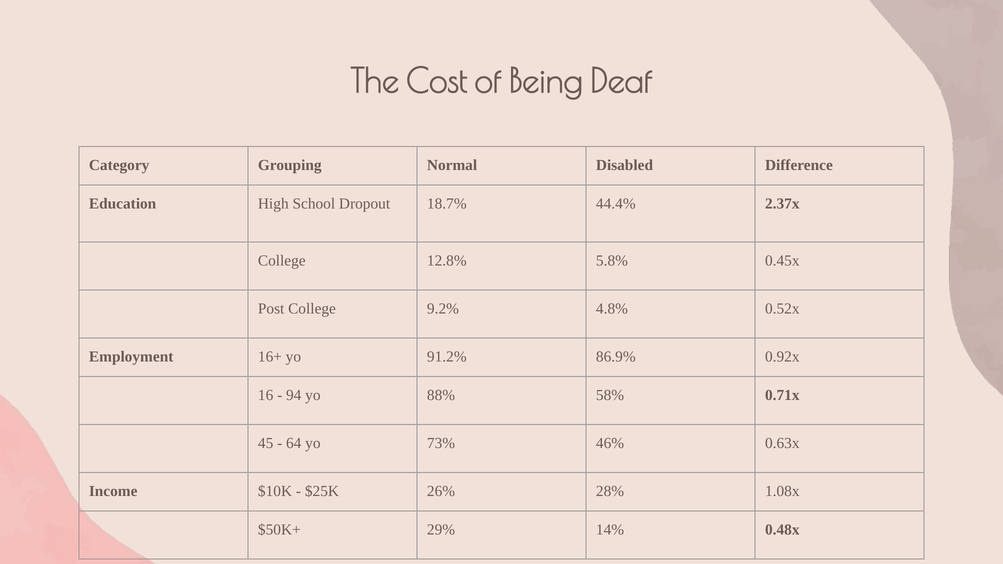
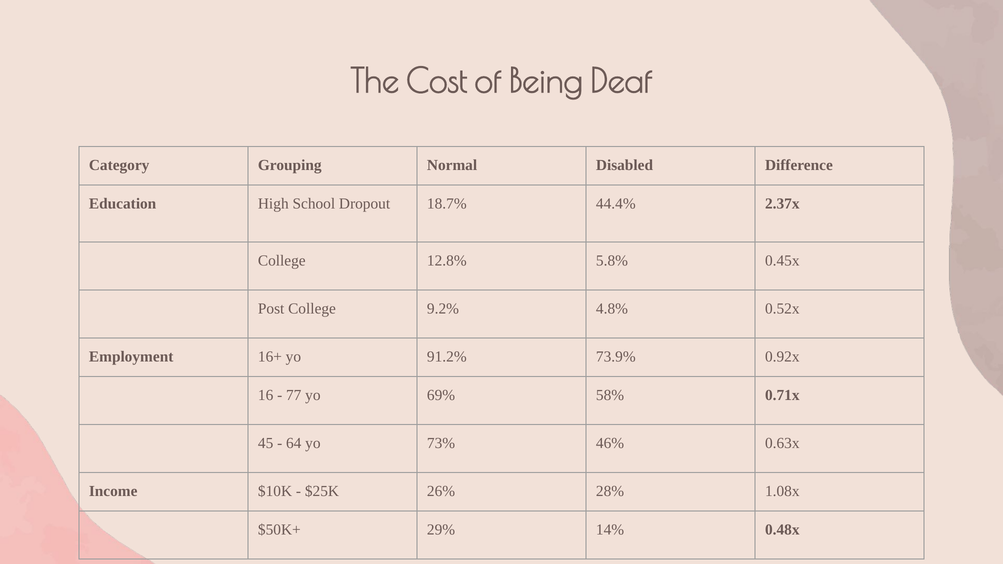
86.9%: 86.9% -> 73.9% (616, 357)
94: 94 -> 77 (294, 395)
88%: 88% -> 69% (441, 395)
